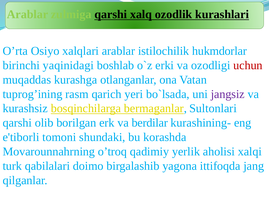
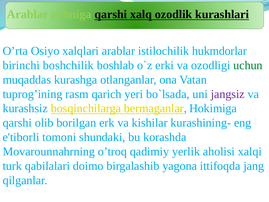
yaqinidagi: yaqinidagi -> boshchilik (68, 65)
uchun colour: red -> green (248, 65)
Sultonlari: Sultonlari -> Hokimiga (213, 108)
berdilar: berdilar -> kishilar (150, 123)
